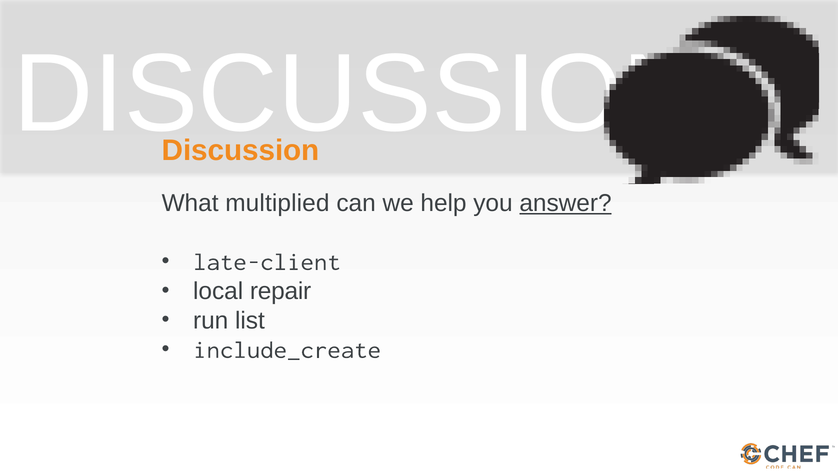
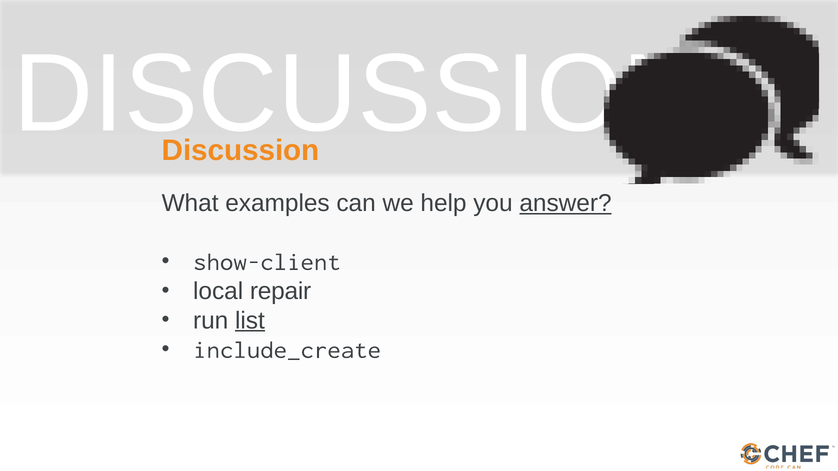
multiplied: multiplied -> examples (277, 203)
late-client: late-client -> show-client (267, 262)
list underline: none -> present (250, 321)
